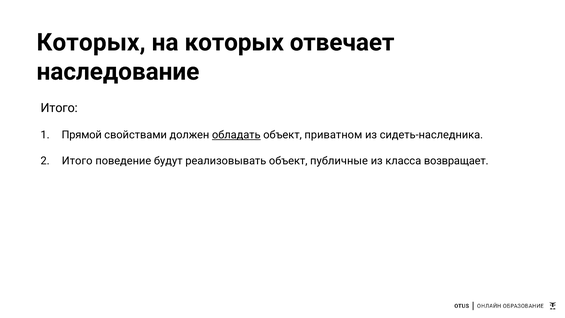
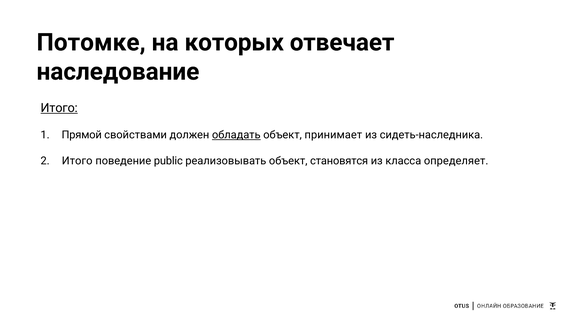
Которых: Которых -> Потомке (91, 42)
Итого underline: none -> present (59, 108)
приватном: приватном -> принимает (333, 135)
будут: будут -> public (168, 161)
публичные: публичные -> становятся (339, 161)
возвращает: возвращает -> определяет (456, 161)
